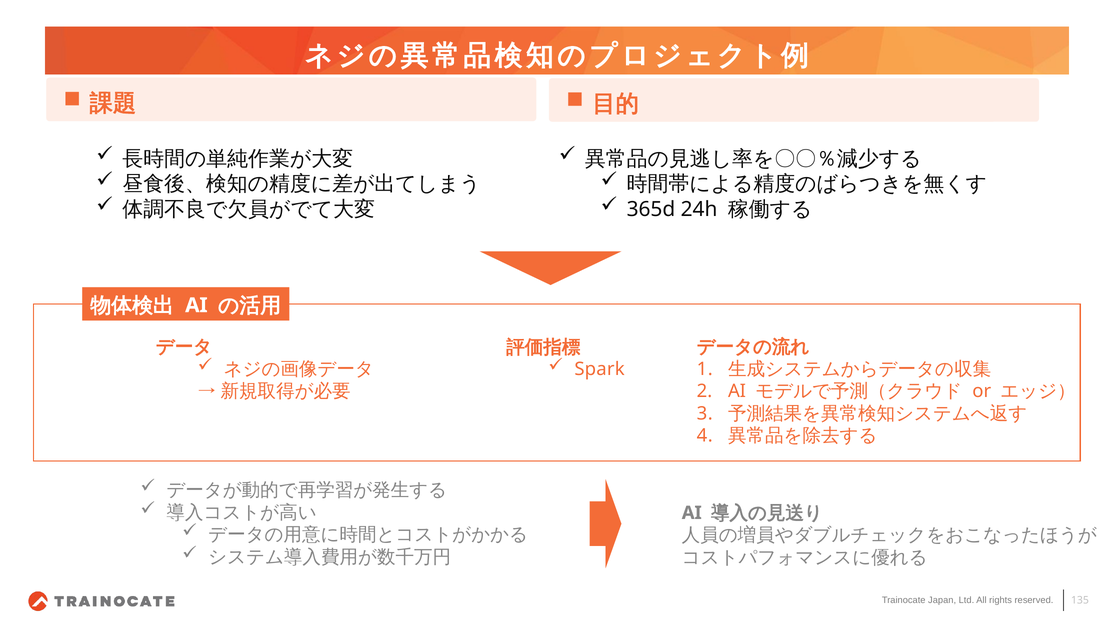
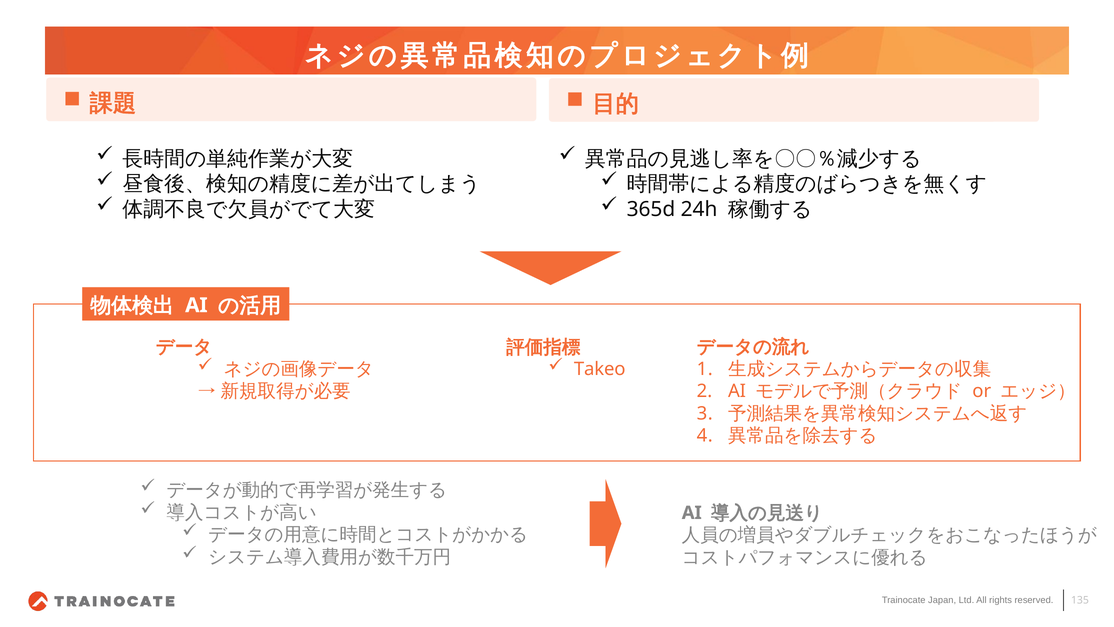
Spark: Spark -> Takeo (600, 369)
